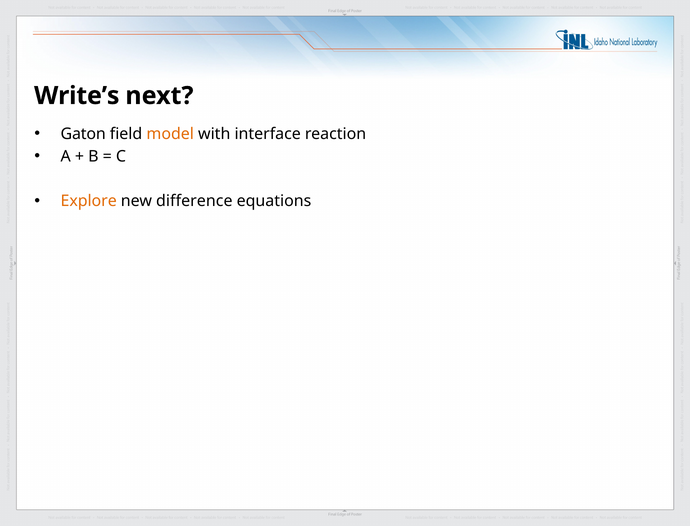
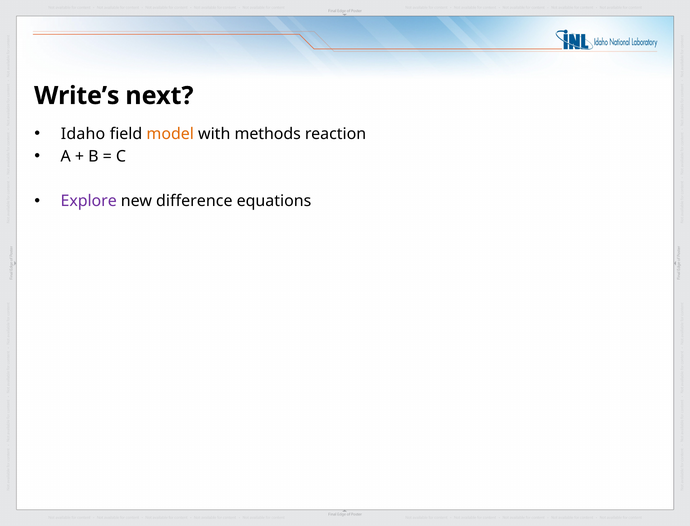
Gaton: Gaton -> Idaho (83, 134)
interface: interface -> methods (268, 134)
Explore colour: orange -> purple (89, 201)
